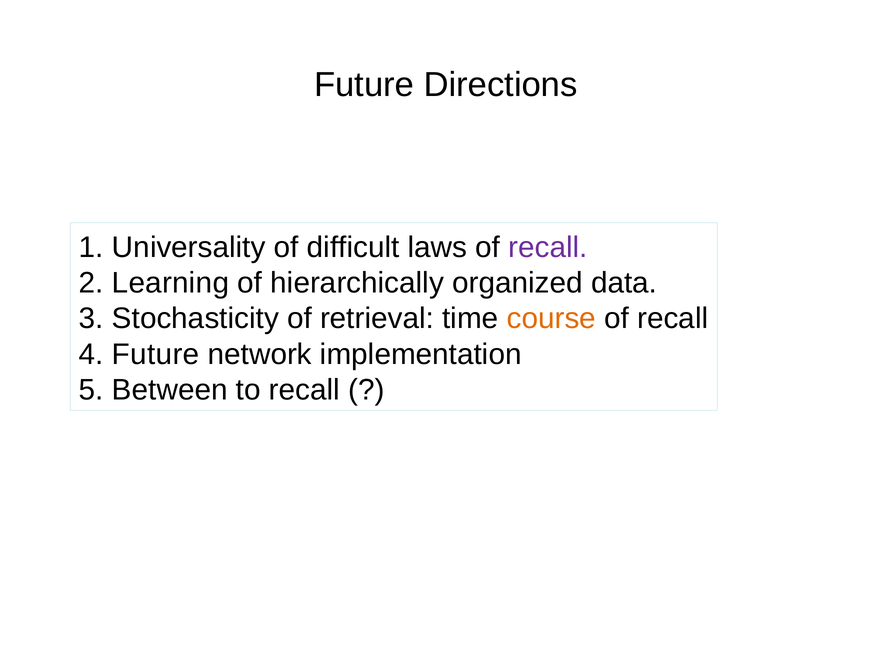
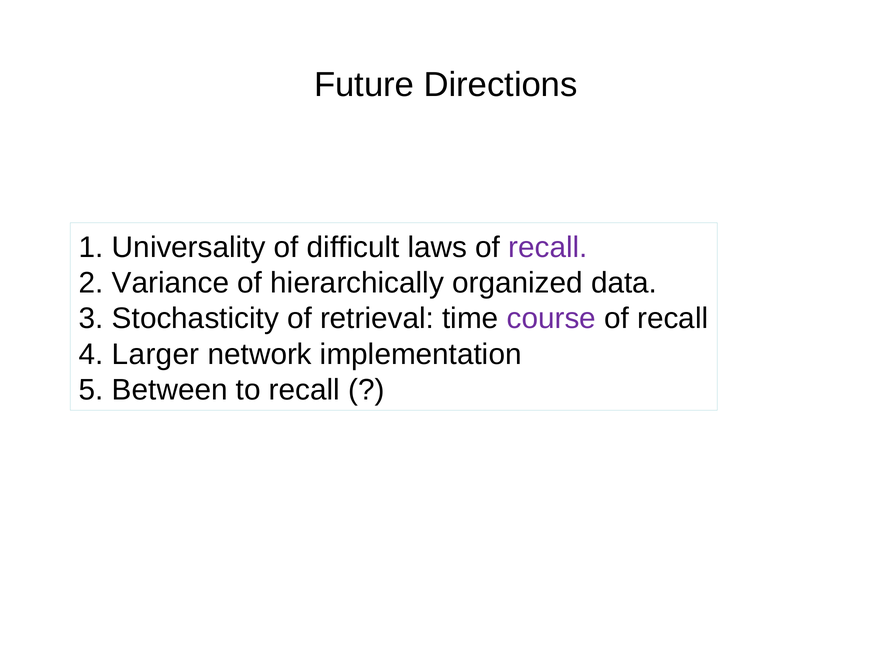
Learning: Learning -> Variance (171, 283)
course colour: orange -> purple (551, 319)
4 Future: Future -> Larger (156, 354)
